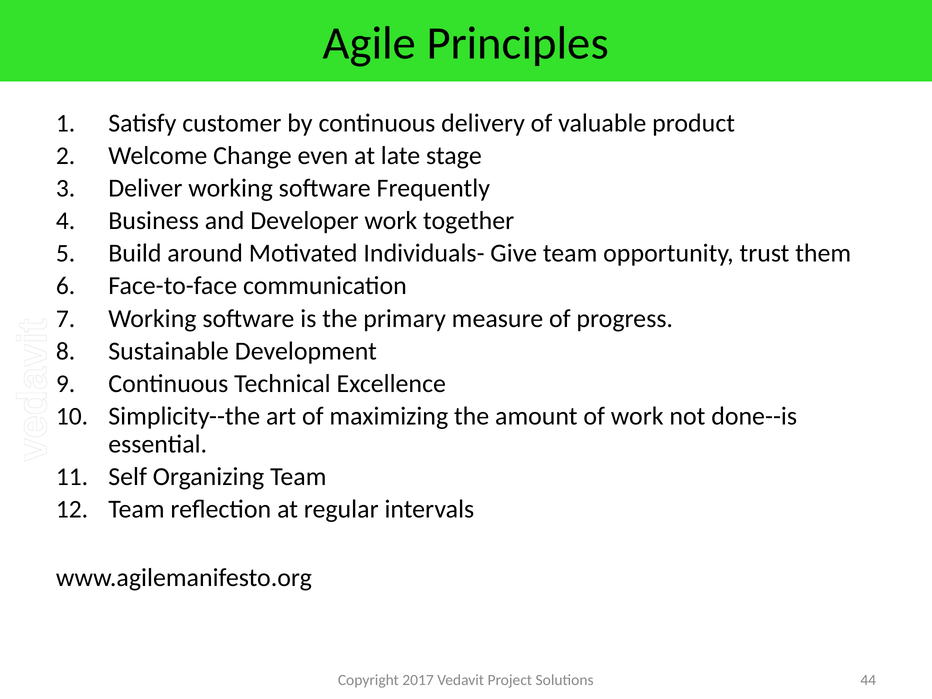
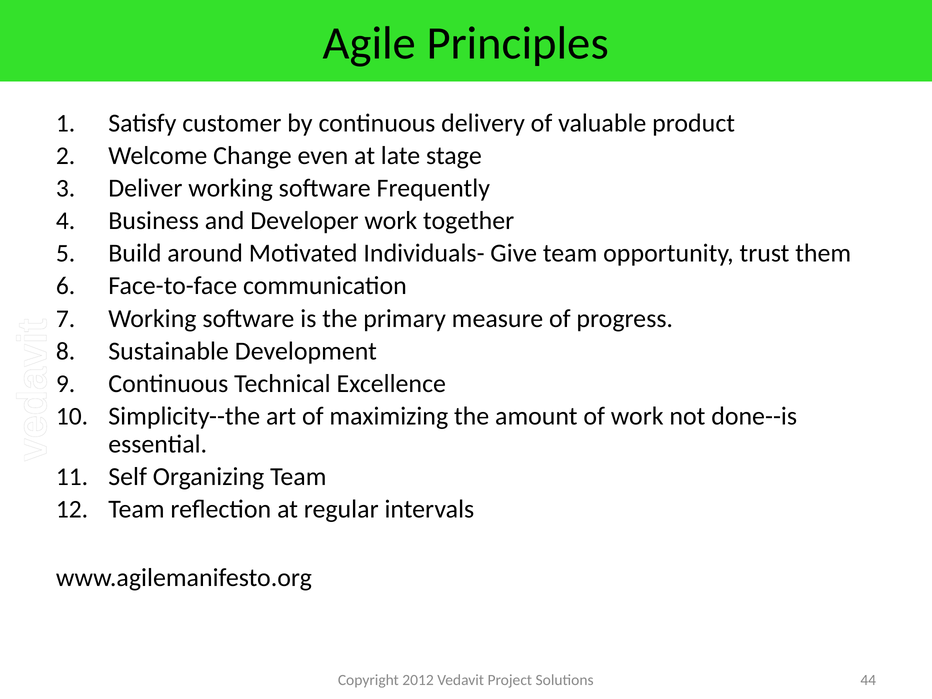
2017: 2017 -> 2012 (418, 680)
